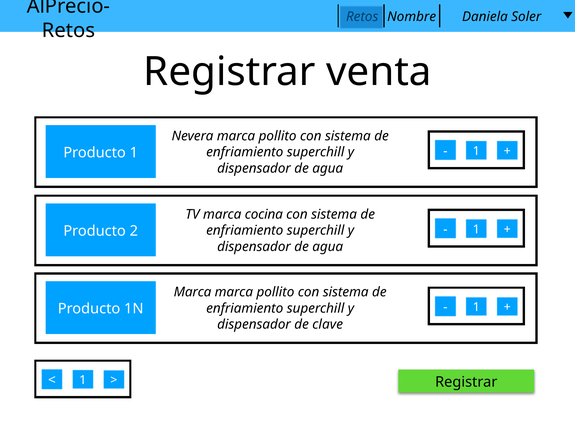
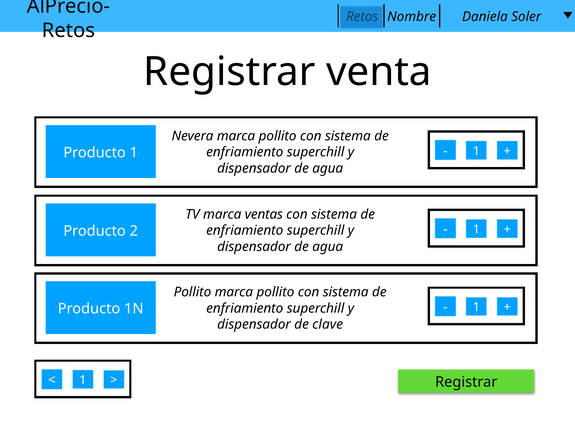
cocina: cocina -> ventas (264, 214)
Marca: Marca -> Pollito (193, 292)
